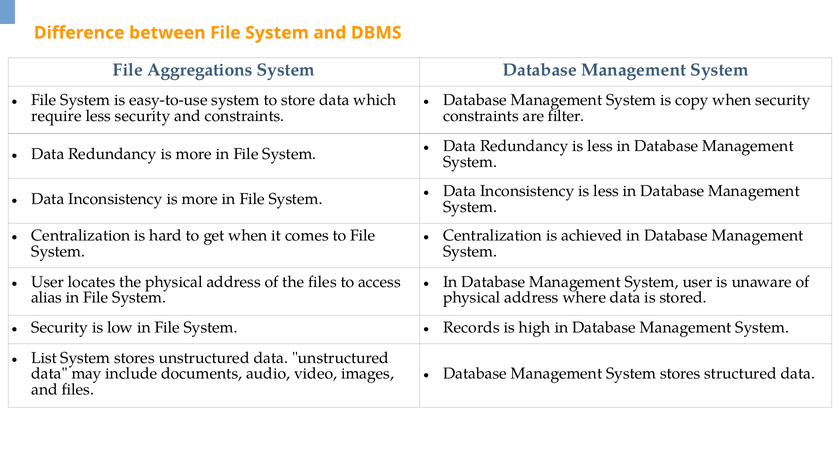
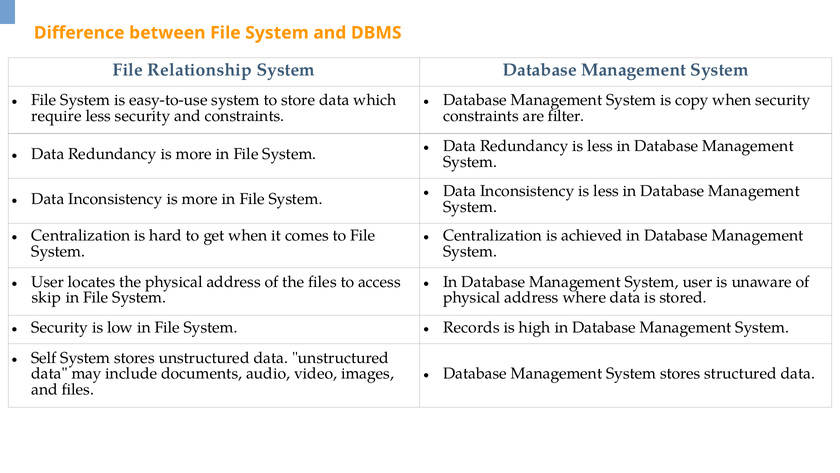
Aggregations: Aggregations -> Relationship (200, 70)
alias: alias -> skip (46, 297)
List: List -> Self (44, 358)
